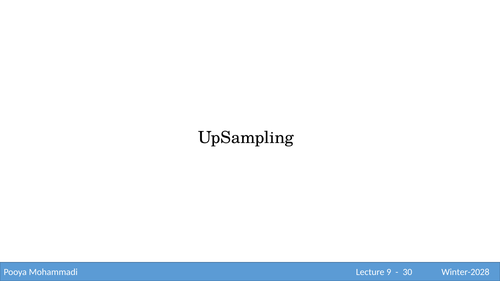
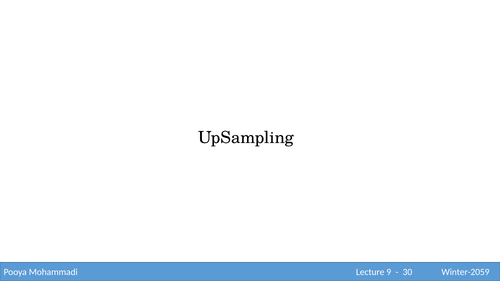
Winter-2028: Winter-2028 -> Winter-2059 (465, 272)
